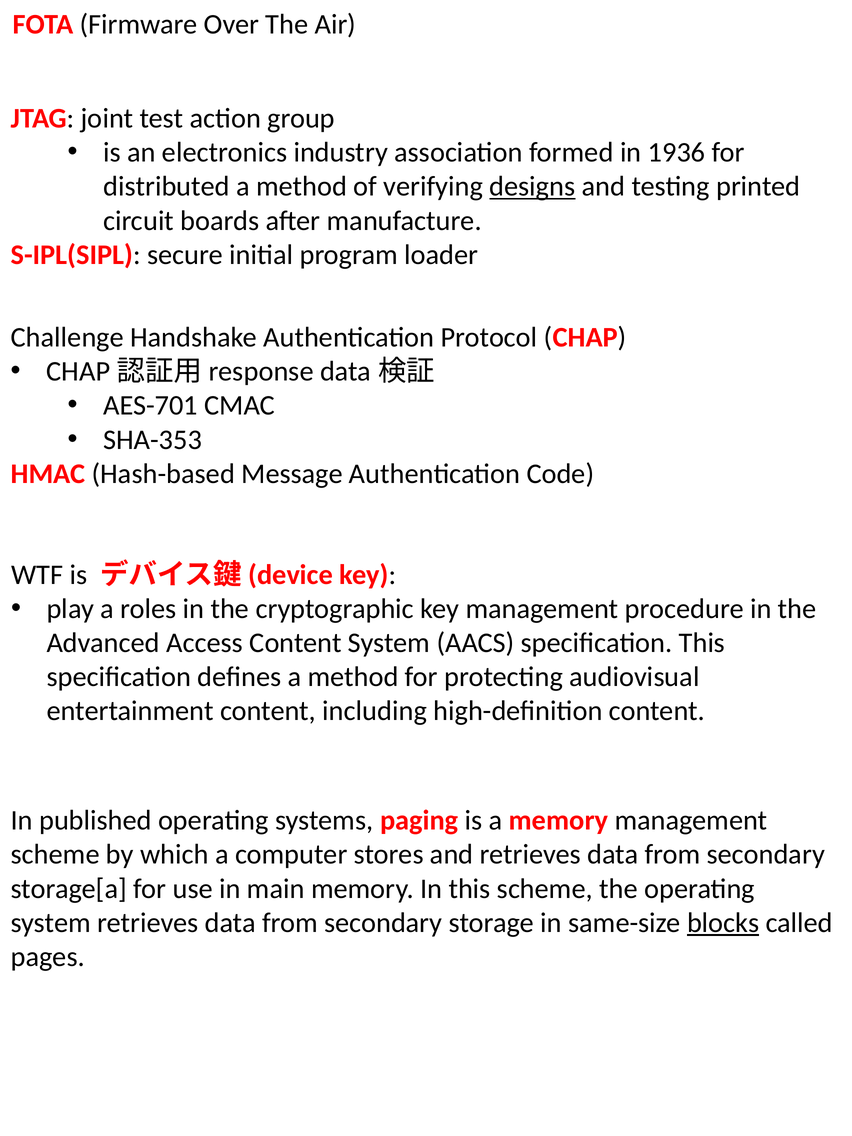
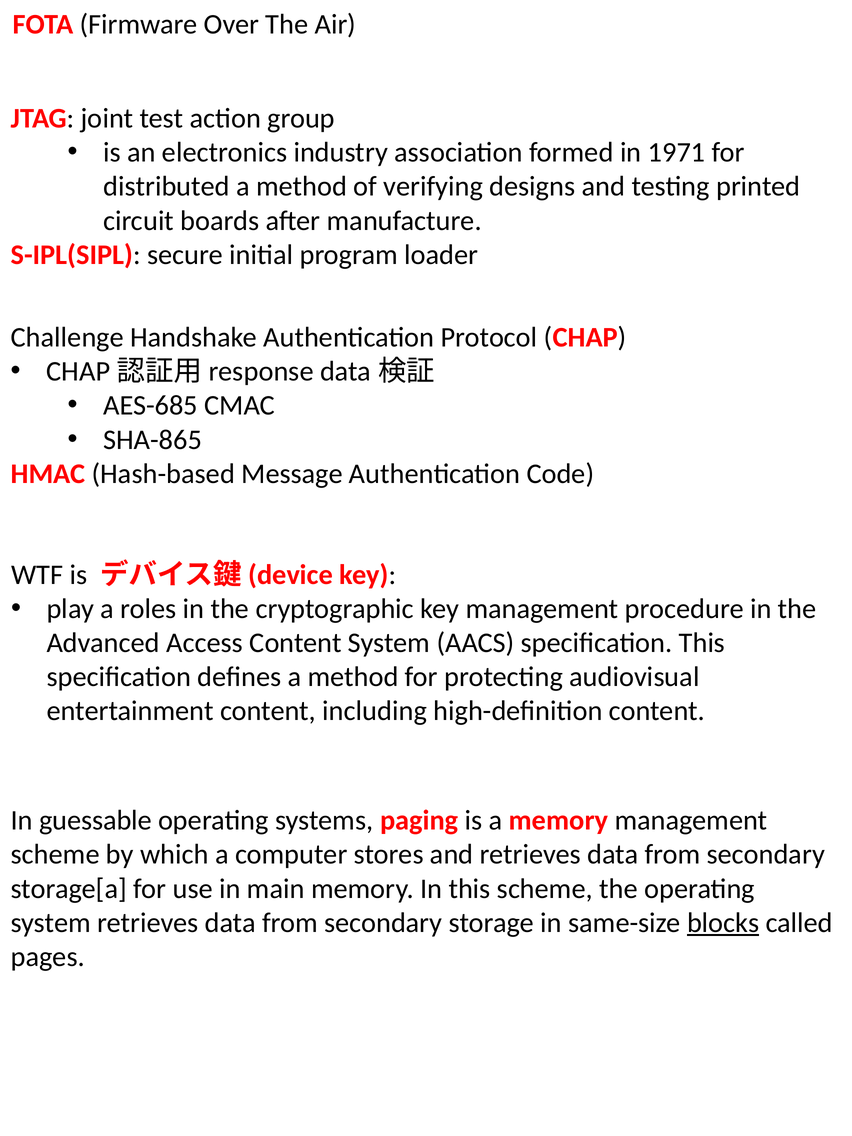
1936: 1936 -> 1971 (677, 153)
designs underline: present -> none (532, 187)
AES-701: AES-701 -> AES-685 (151, 406)
SHA-353: SHA-353 -> SHA-865 (153, 440)
published: published -> guessable (95, 821)
